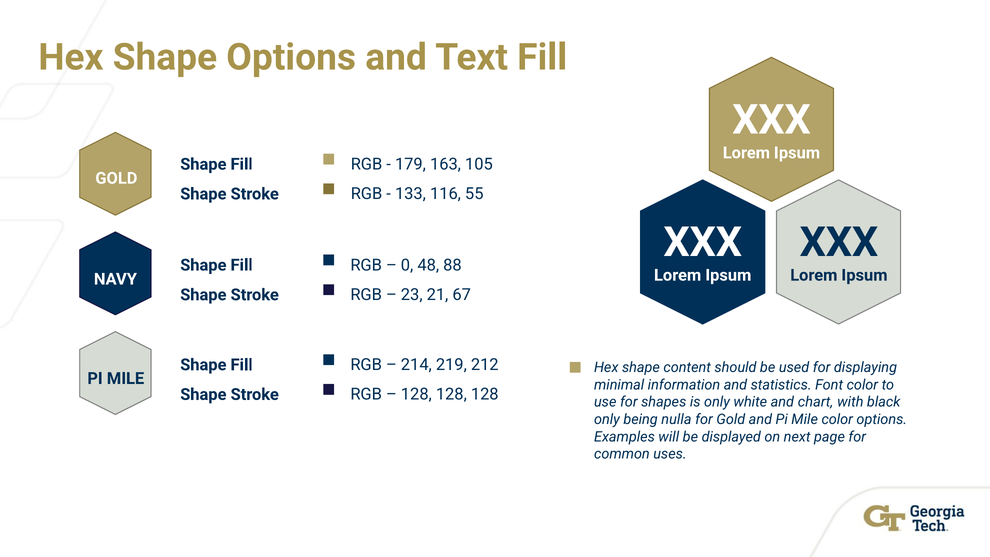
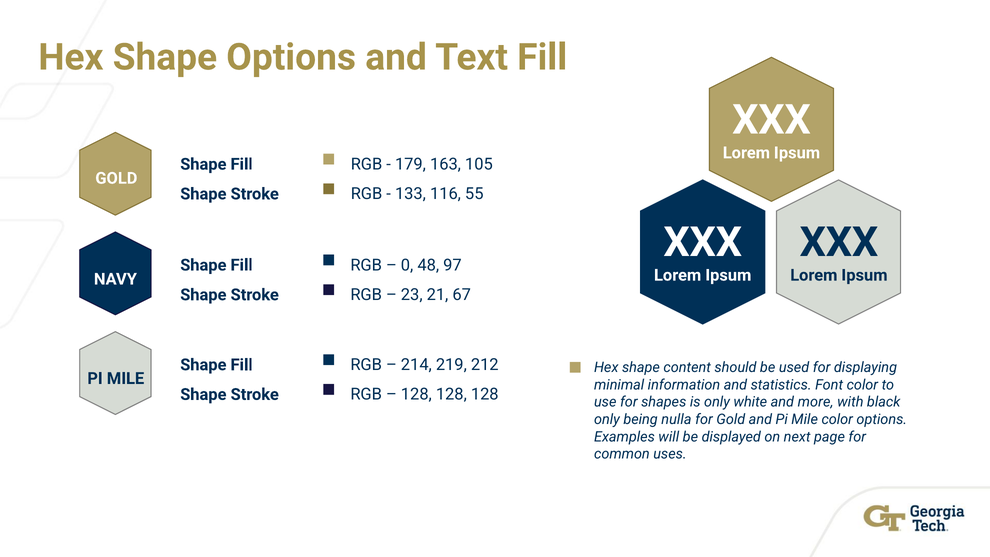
88: 88 -> 97 (452, 265)
chart: chart -> more (816, 402)
